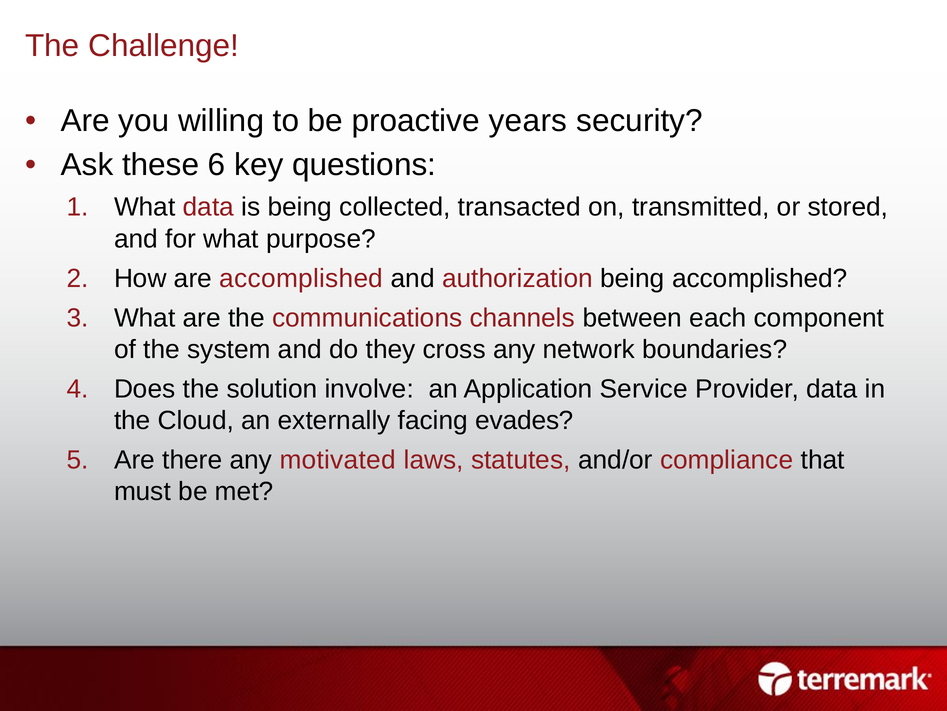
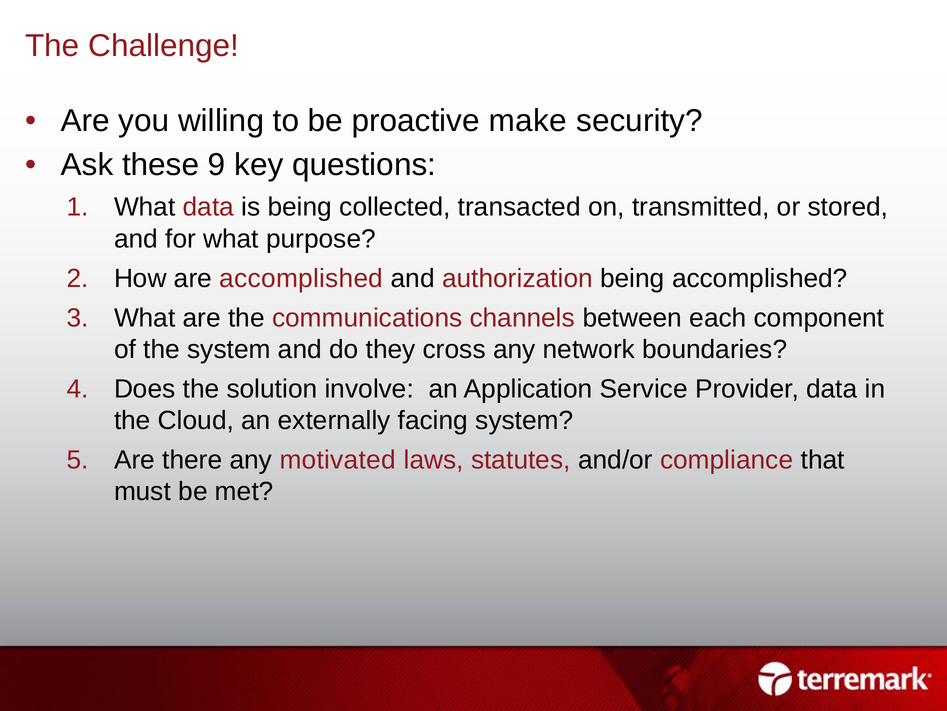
years: years -> make (528, 121)
6: 6 -> 9 (217, 165)
facing evades: evades -> system (524, 420)
